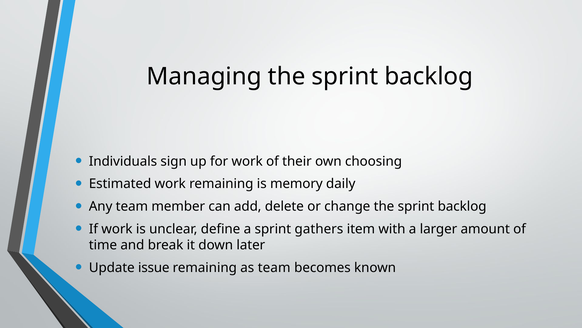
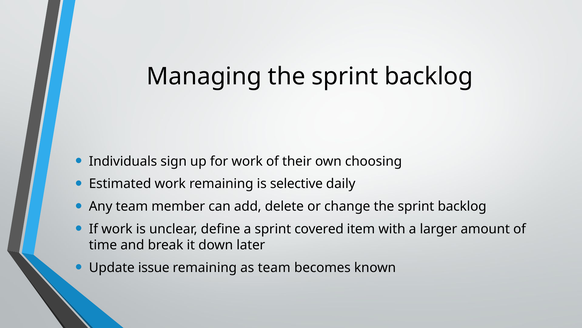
memory: memory -> selective (296, 184)
gathers: gathers -> covered (319, 229)
